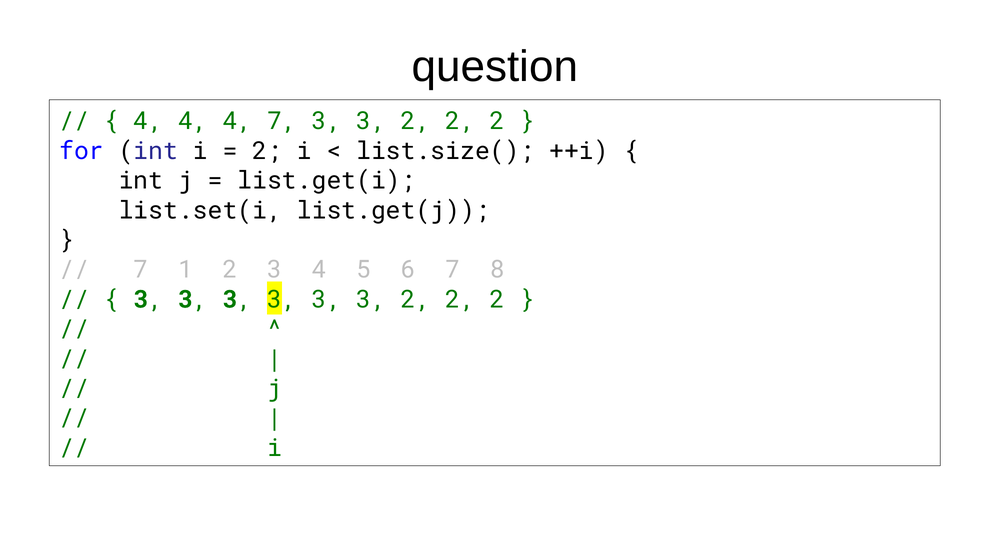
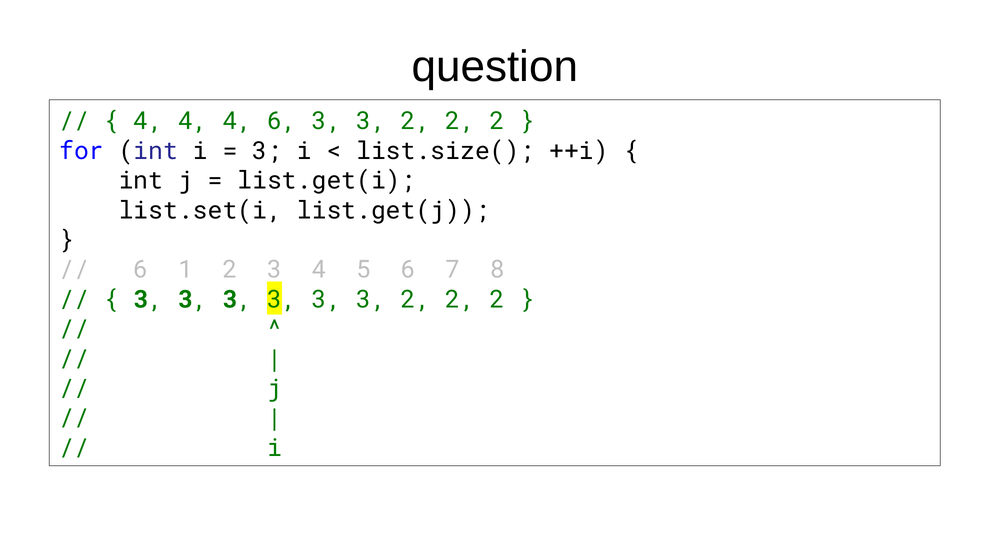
4 7: 7 -> 6 (282, 121)
2: 2 -> 3 (267, 151)
7: 7 -> 6 (141, 270)
